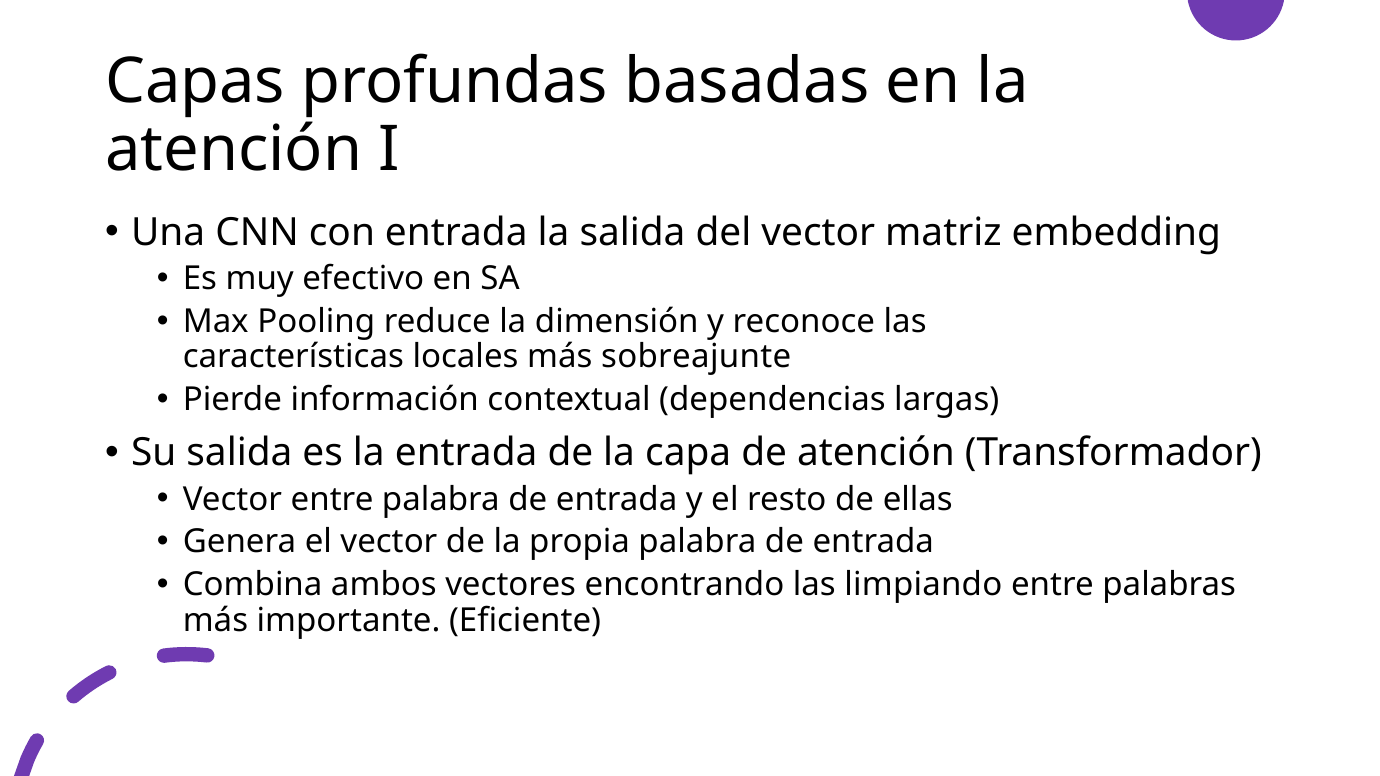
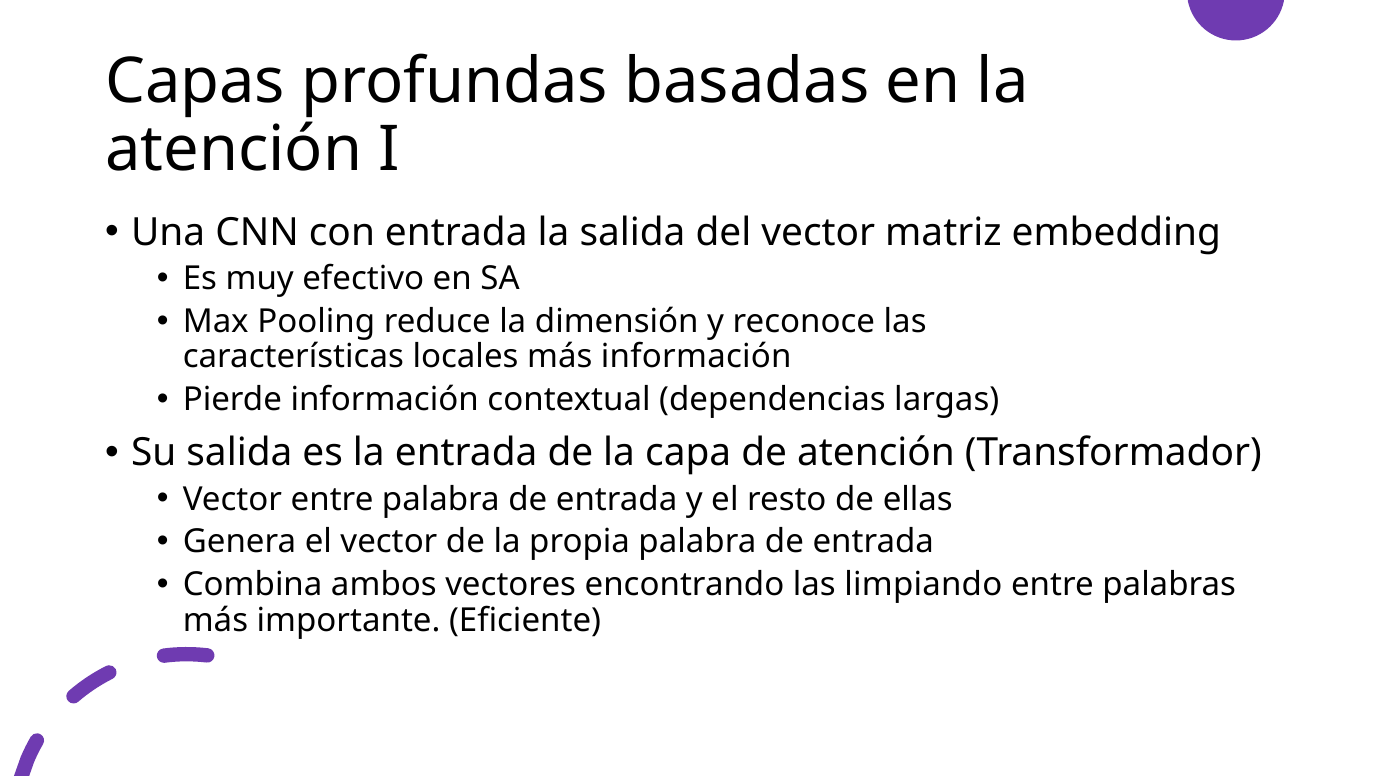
más sobreajunte: sobreajunte -> información (696, 357)
